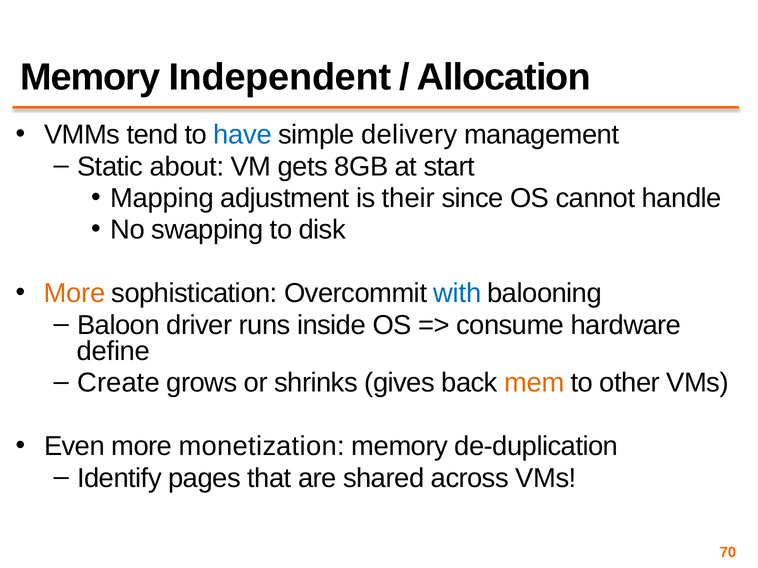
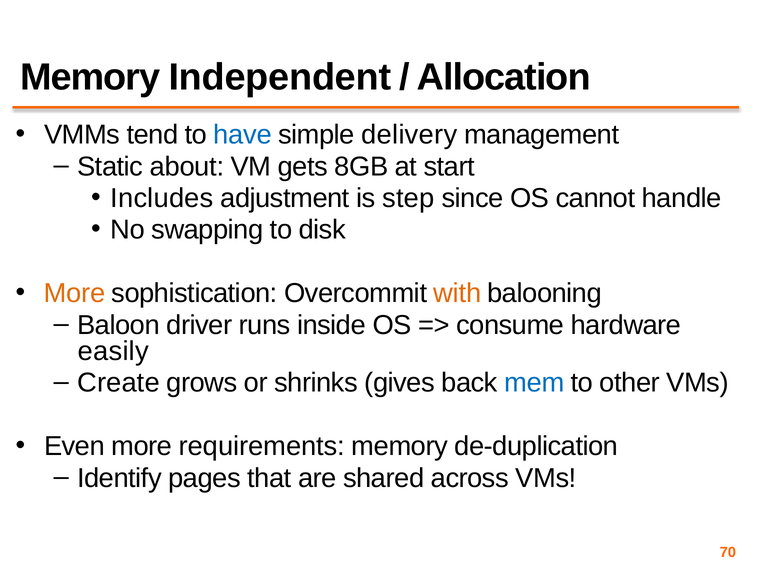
Mapping: Mapping -> Includes (162, 198)
their: their -> step (408, 198)
with colour: blue -> orange (457, 294)
define: define -> easily (113, 352)
mem colour: orange -> blue (534, 383)
monetization: monetization -> requirements (262, 447)
